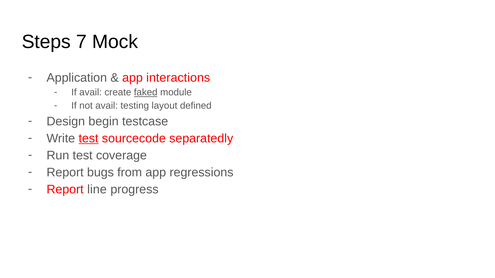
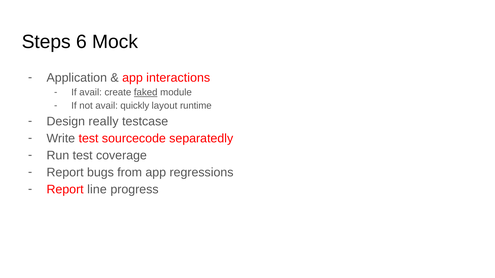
7: 7 -> 6 (82, 42)
testing: testing -> quickly (135, 106)
defined: defined -> runtime (196, 106)
begin: begin -> really (104, 121)
test underline: present -> none (89, 139)
